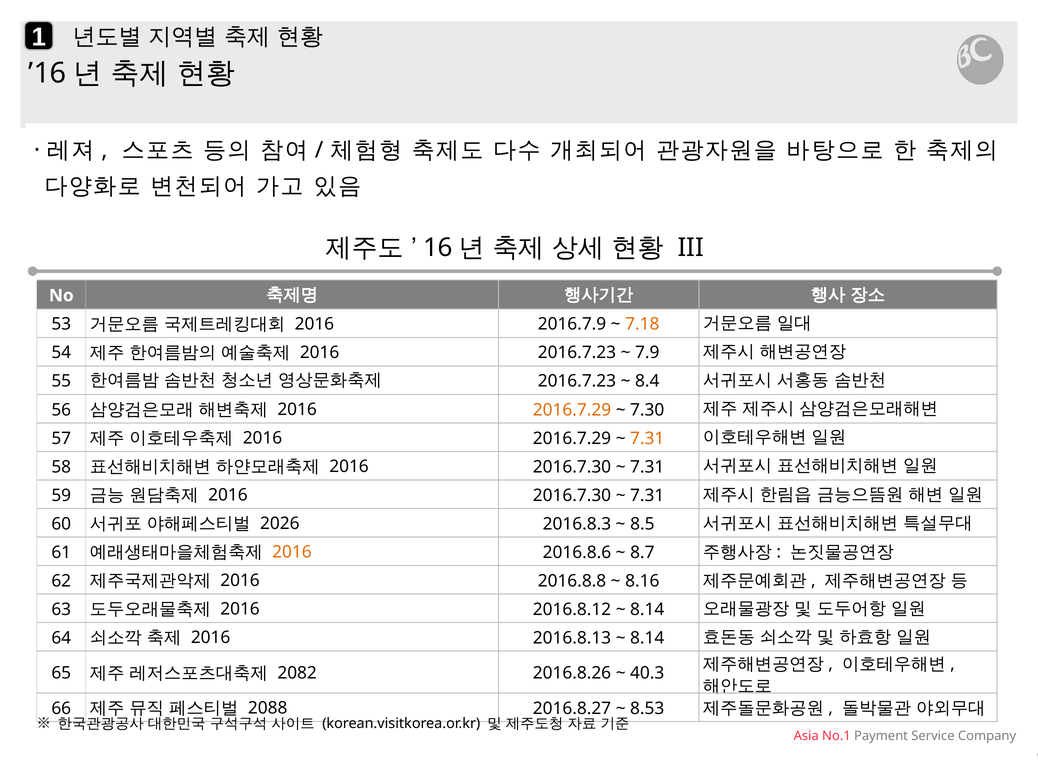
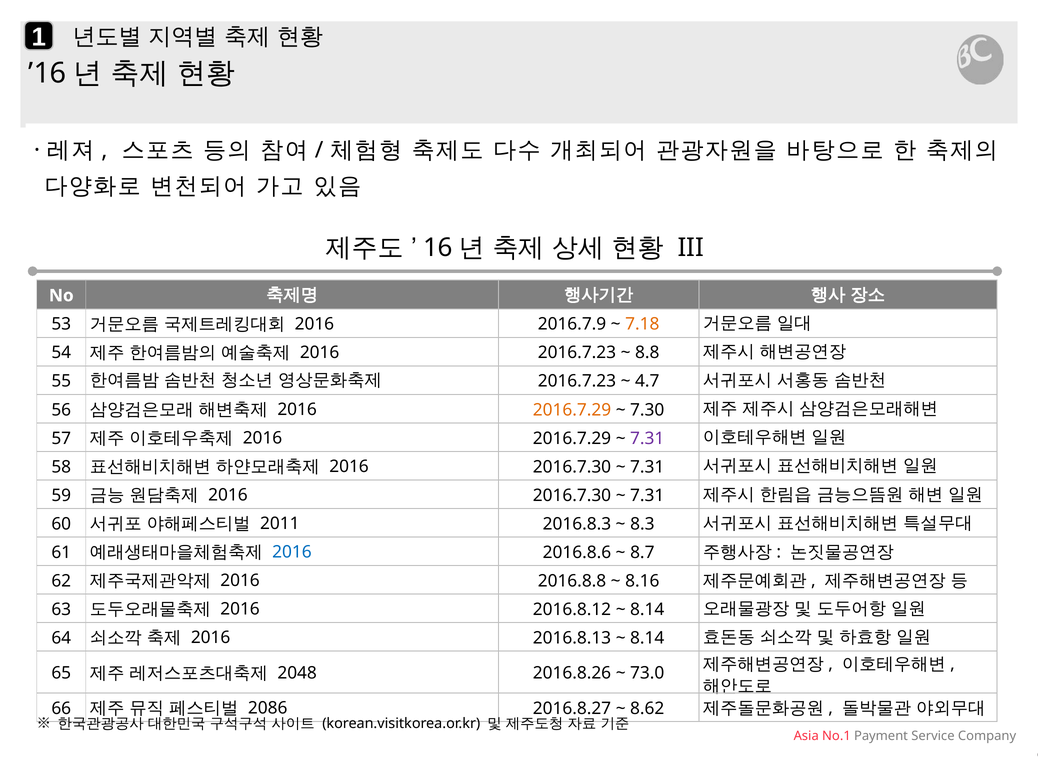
7.9: 7.9 -> 8.8 (647, 353)
8.4: 8.4 -> 4.7 (647, 382)
7.31 colour: orange -> purple (647, 439)
2026: 2026 -> 2011 (280, 524)
8.5: 8.5 -> 8.3 (642, 524)
2016 colour: orange -> blue (292, 553)
2082: 2082 -> 2048 (297, 673)
40.3: 40.3 -> 73.0 (647, 674)
2088: 2088 -> 2086 (268, 709)
8.53: 8.53 -> 8.62 (647, 709)
